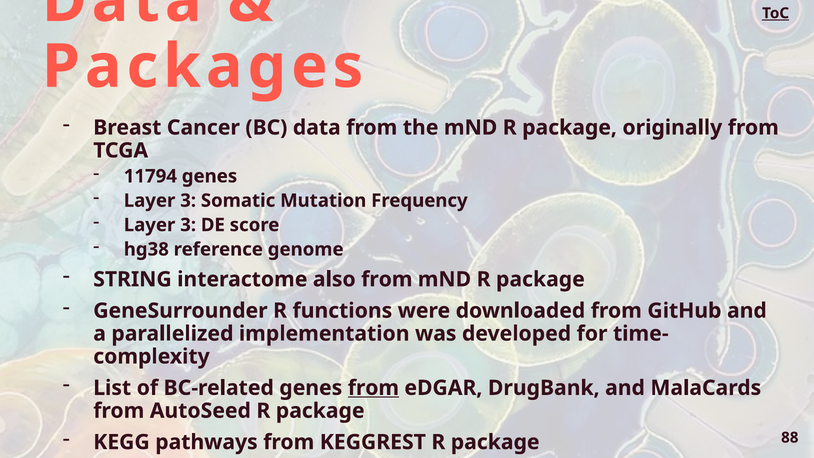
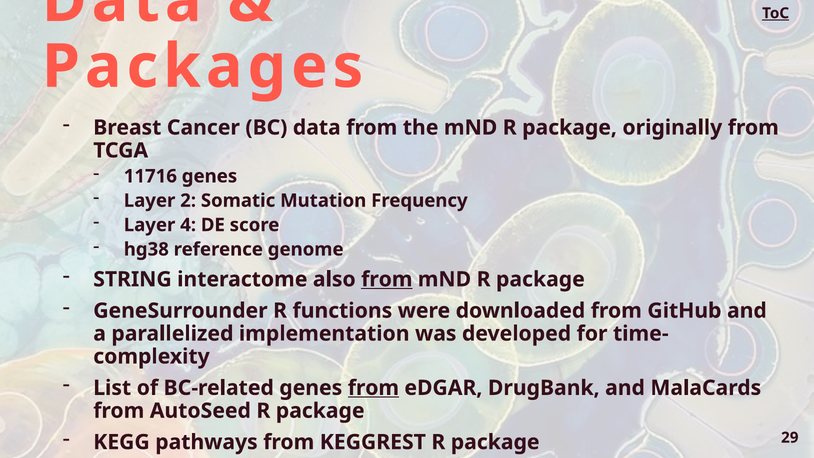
11794: 11794 -> 11716 (150, 176)
3: 3 -> 2 (188, 201)
3: 3 -> 4 (188, 225)
from underline: none -> present (387, 279)
88: 88 -> 29 (790, 437)
